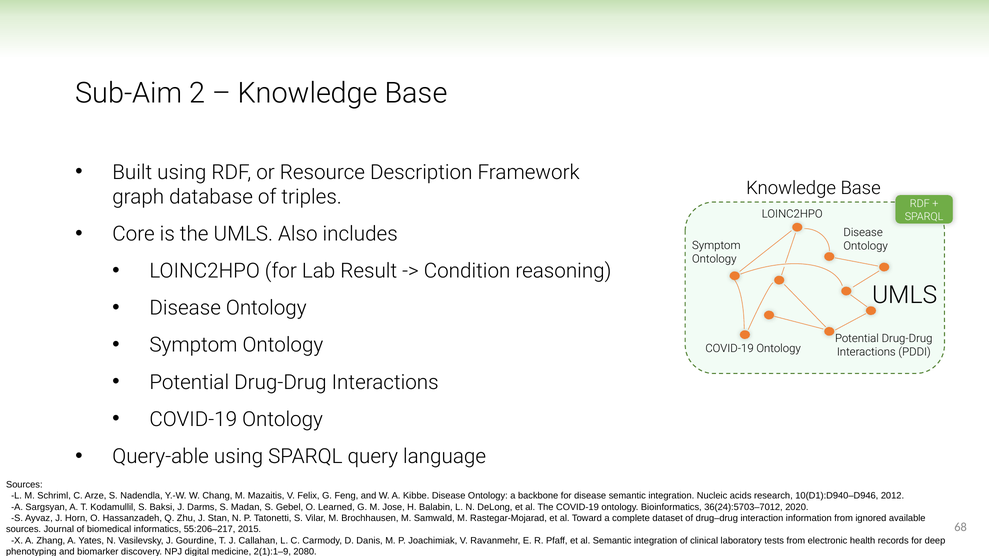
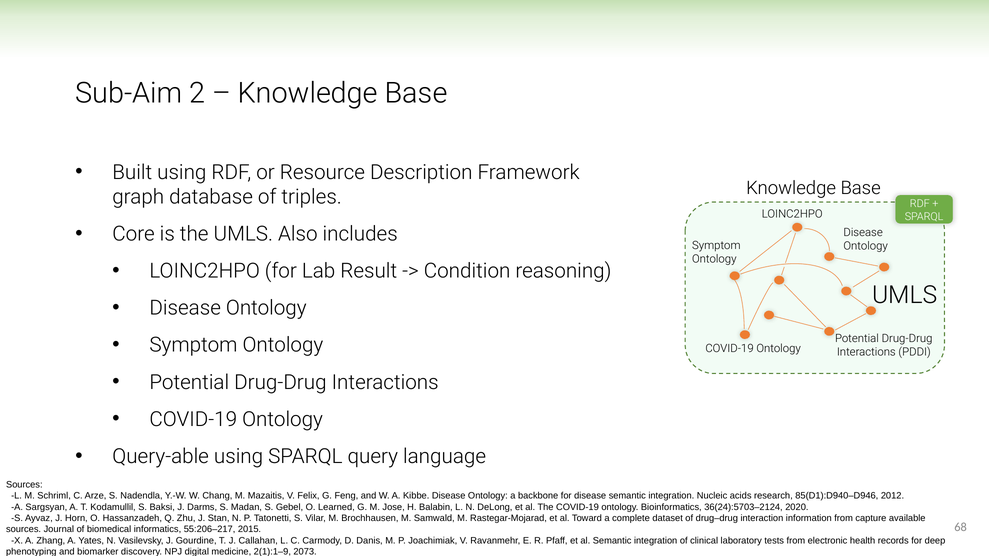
10(D1):D940–D946: 10(D1):D940–D946 -> 85(D1):D940–D946 (837, 496)
36(24):5703–7012: 36(24):5703–7012 -> 36(24):5703–2124 (743, 507)
ignored: ignored -> capture (871, 519)
2080: 2080 -> 2073 (305, 552)
